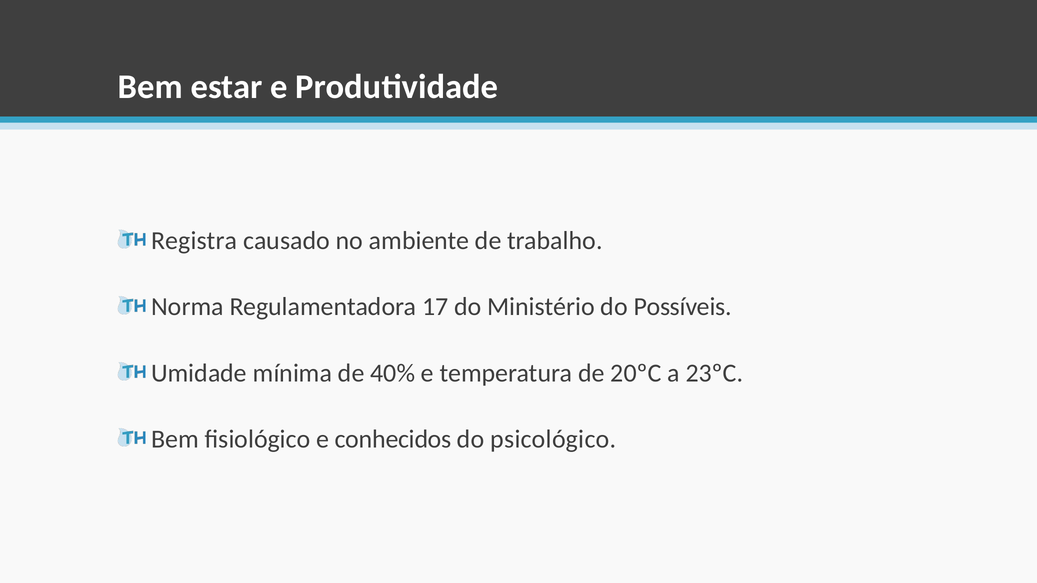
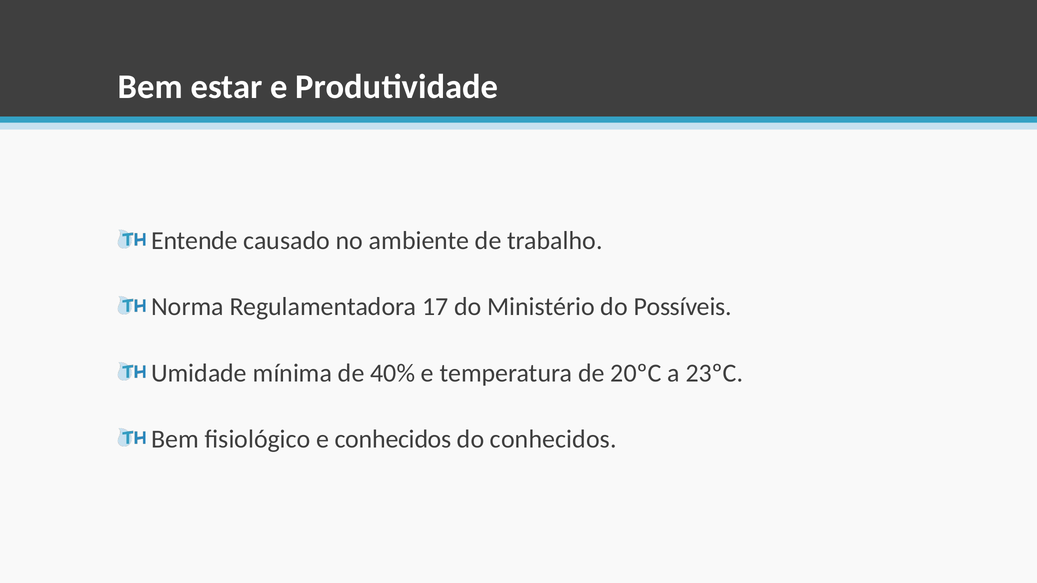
Registra: Registra -> Entende (194, 241)
do psicológico: psicológico -> conhecidos (553, 439)
